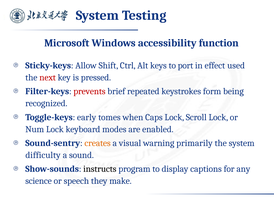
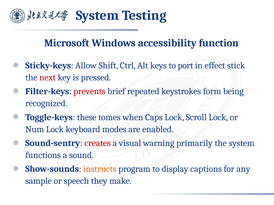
used: used -> stick (236, 66)
early: early -> these (87, 118)
creates colour: orange -> red (98, 143)
difficulty: difficulty -> functions (43, 155)
instructs colour: black -> orange (100, 169)
science: science -> sample (39, 181)
